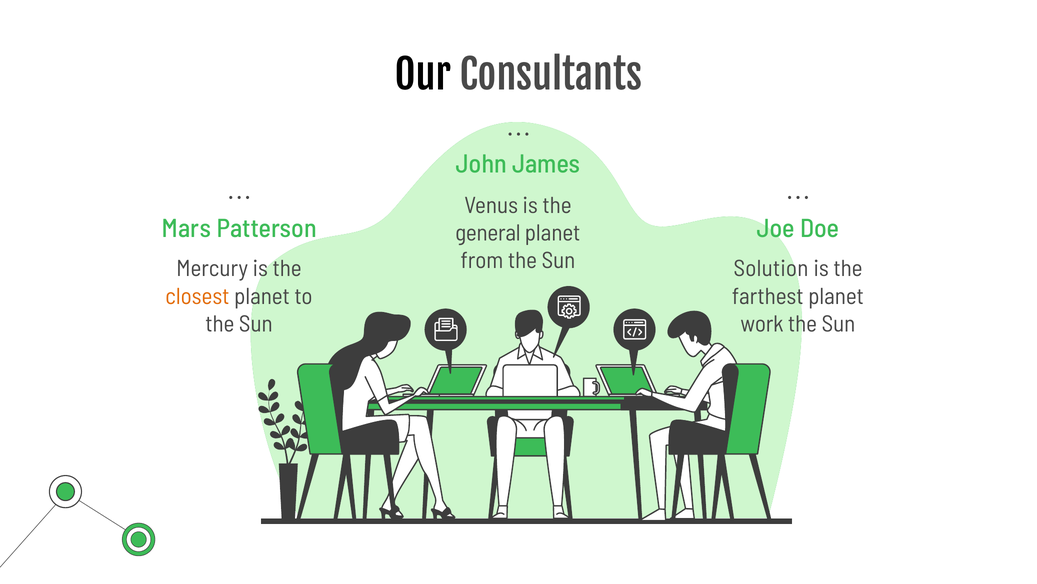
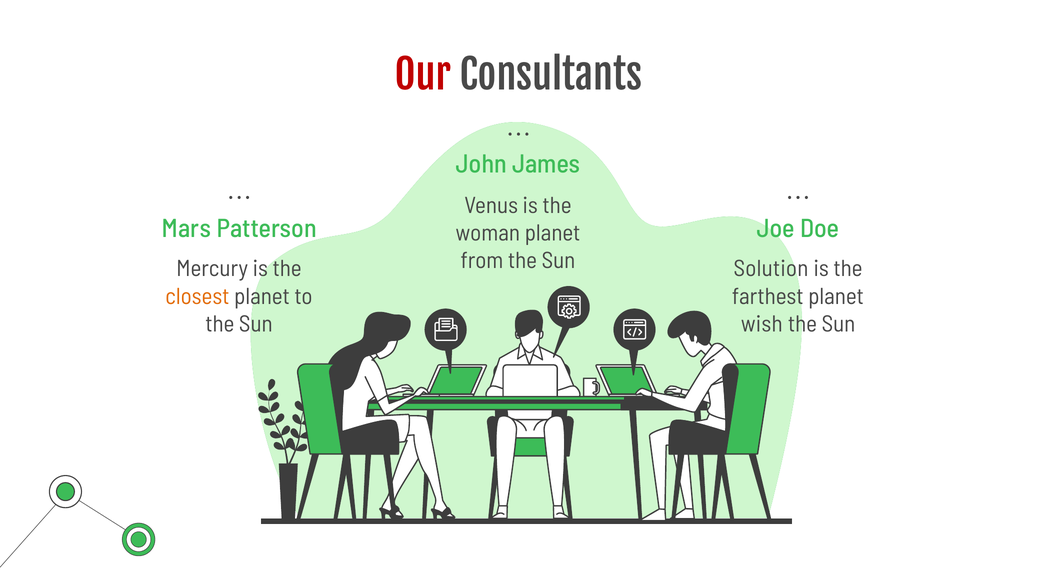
Our colour: black -> red (423, 76)
general: general -> woman (488, 233)
work: work -> wish (762, 324)
